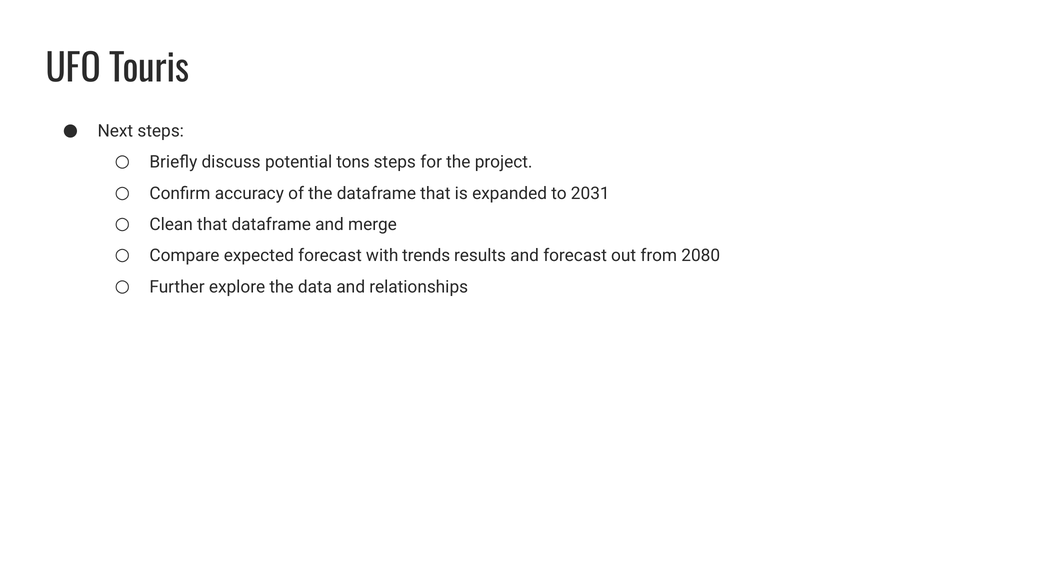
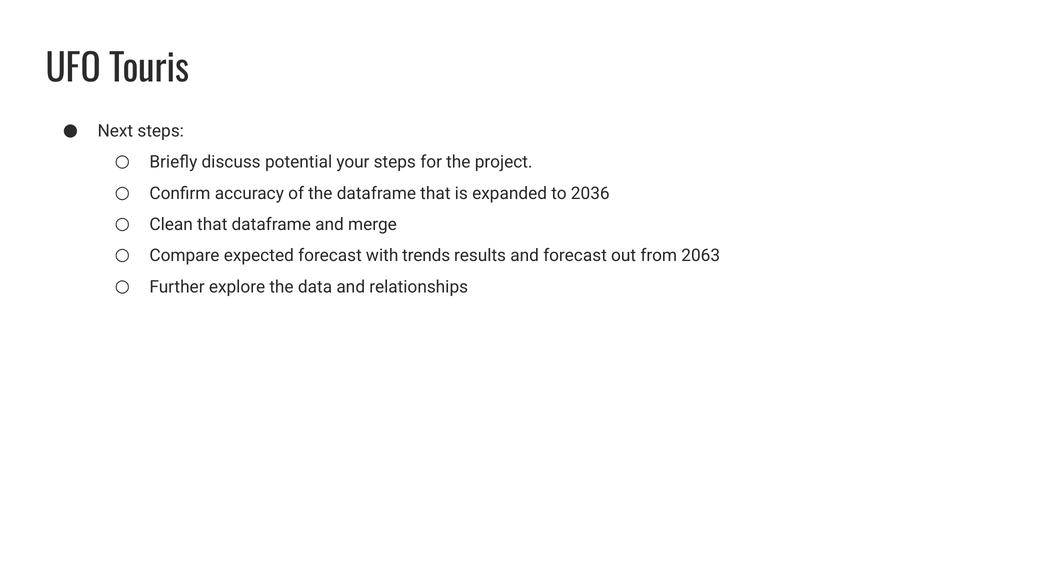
tons: tons -> your (353, 162)
2031: 2031 -> 2036 (590, 193)
2080: 2080 -> 2063 (701, 255)
